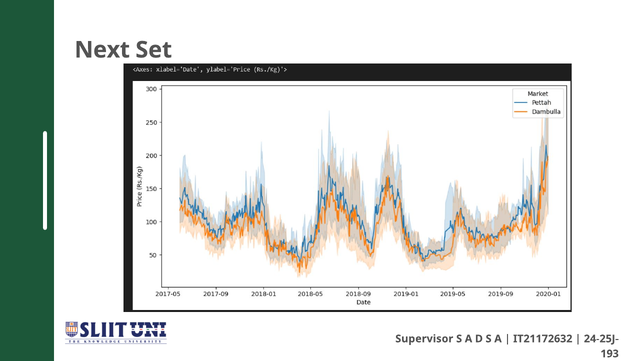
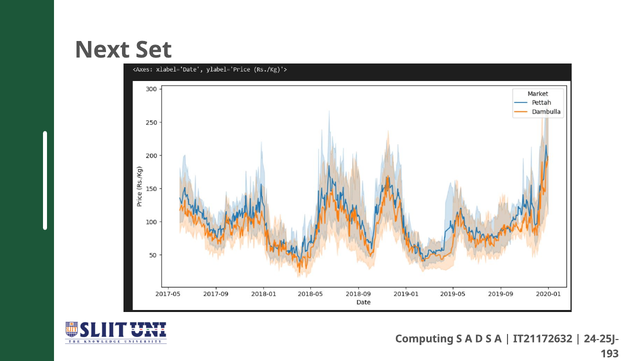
Supervisor: Supervisor -> Computing (424, 339)
